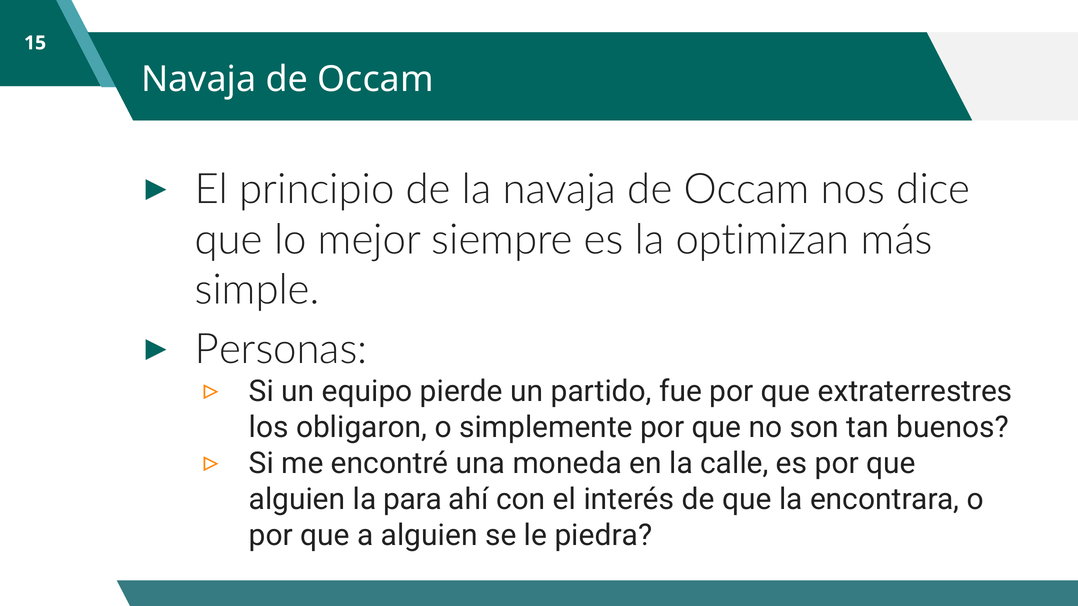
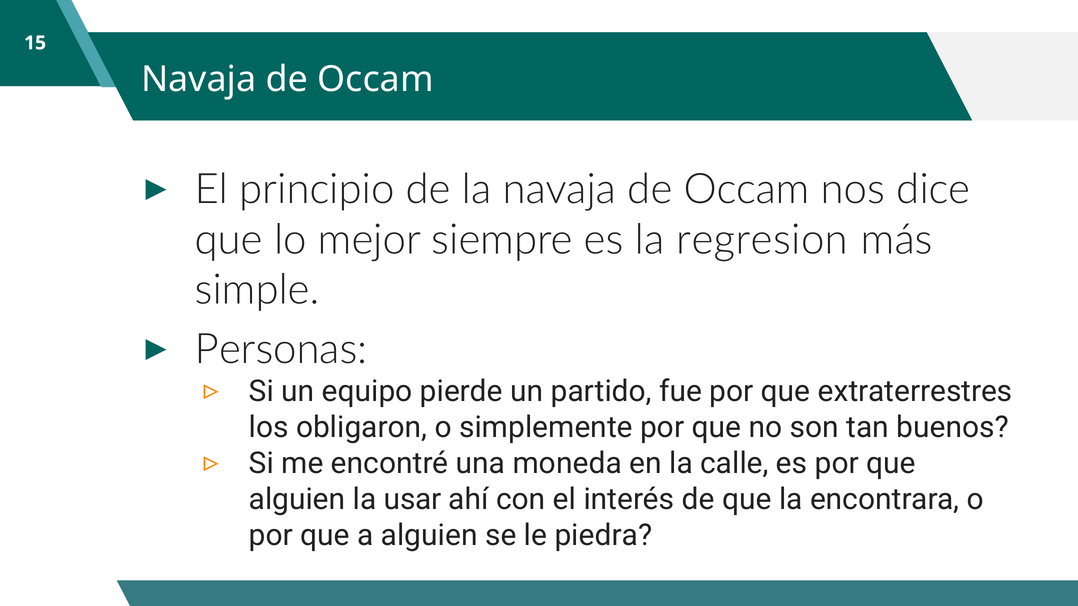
optimizan: optimizan -> regresion (762, 240)
para: para -> usar (413, 500)
